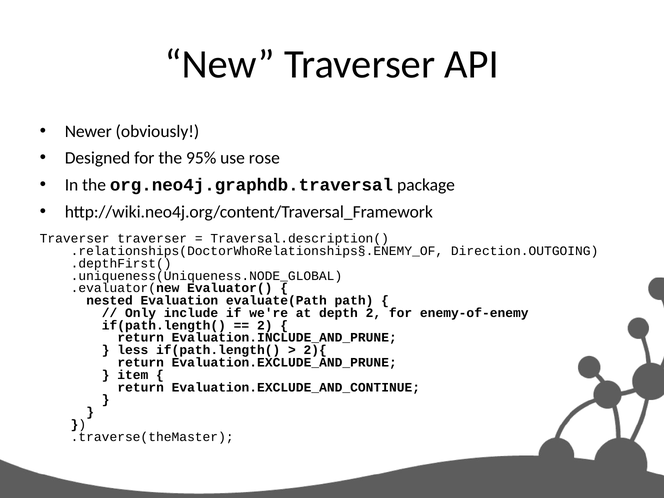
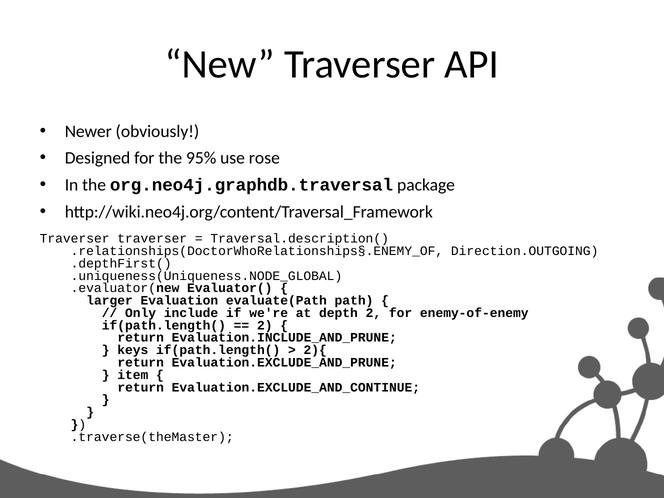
nested: nested -> larger (110, 301)
less: less -> keys (133, 350)
